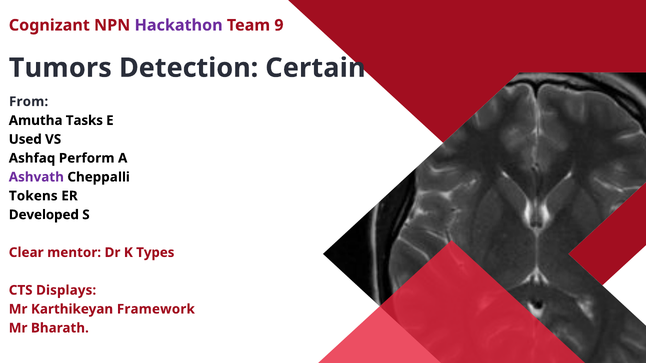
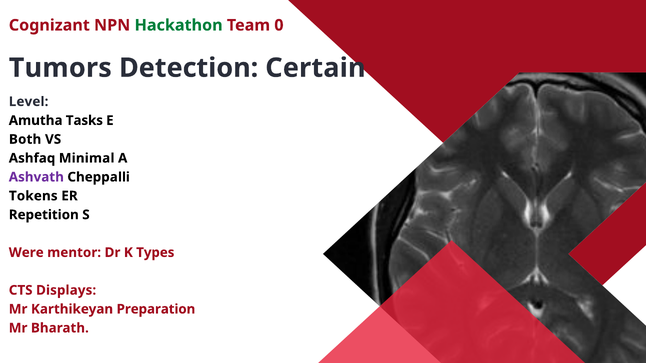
Hackathon colour: purple -> green (179, 25)
9: 9 -> 0 (279, 25)
From: From -> Level (29, 102)
Used: Used -> Both (25, 139)
Perform: Perform -> Minimal (87, 158)
Developed: Developed -> Repetition (44, 215)
Clear: Clear -> Were (26, 253)
Framework: Framework -> Preparation (156, 309)
